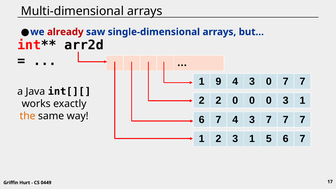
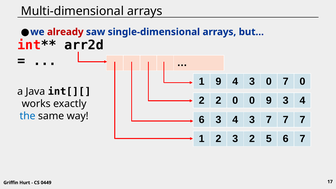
0 7 7: 7 -> 0 (302, 81)
0 0 0: 0 -> 9 (269, 101)
1: 1 -> 4 (302, 101)
the colour: orange -> blue (28, 116)
7: 7 -> 3 (218, 120)
2 3 1: 1 -> 2 (252, 139)
